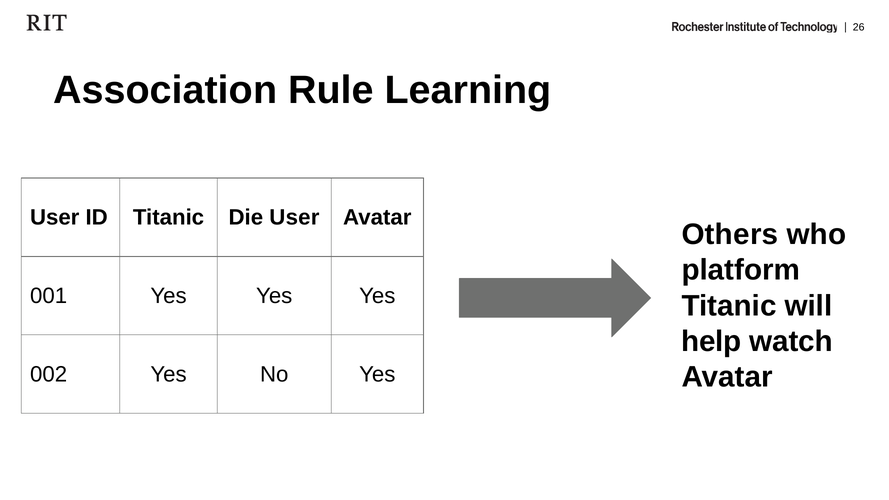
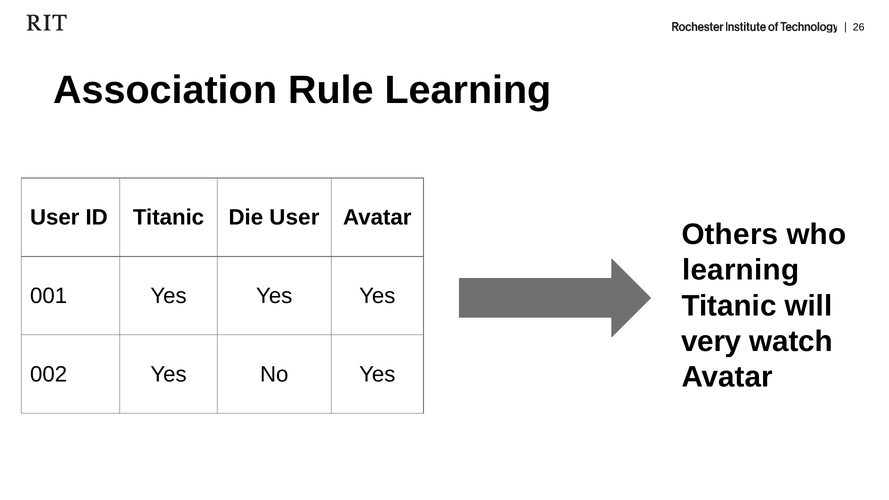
platform: platform -> learning (741, 270)
help: help -> very (711, 341)
